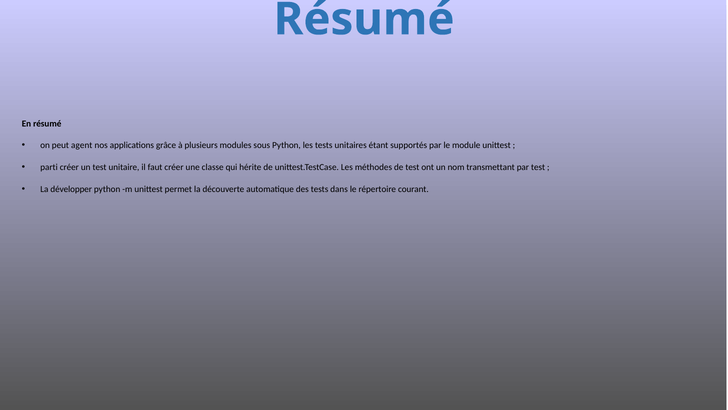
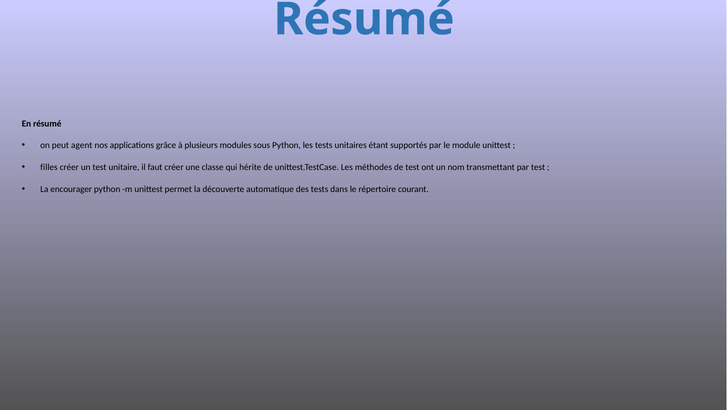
parti: parti -> filles (49, 167)
développer: développer -> encourager (71, 189)
